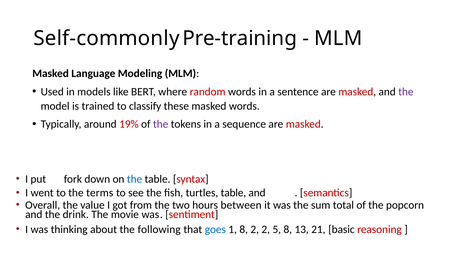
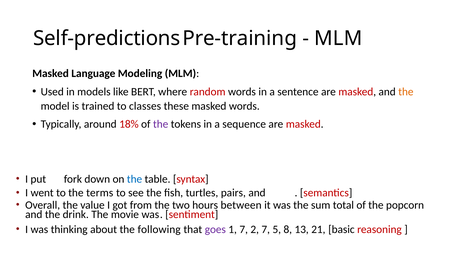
Self-commonly: Self-commonly -> Self-predictions (107, 38)
the colour: purple -> orange (406, 91)
classify: classify -> classes (145, 106)
19%: 19% -> 18% (129, 124)
turtles table: table -> pairs (233, 193)
goes colour: blue -> purple (215, 229)
1 8: 8 -> 7 (244, 229)
2 2: 2 -> 7 (266, 229)
